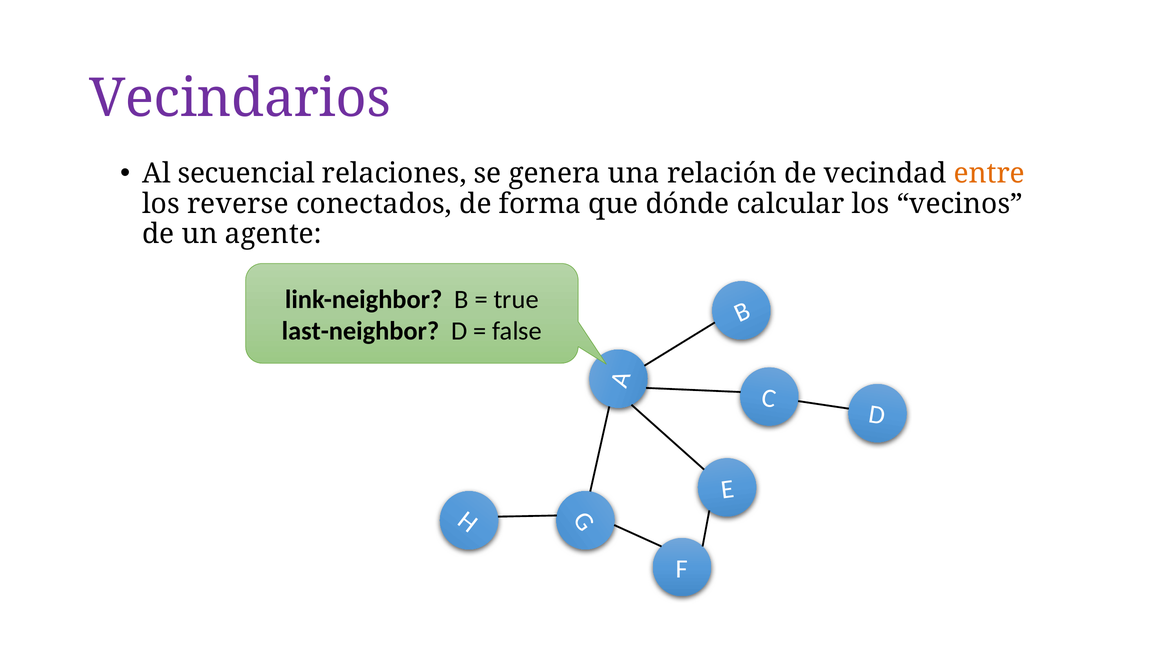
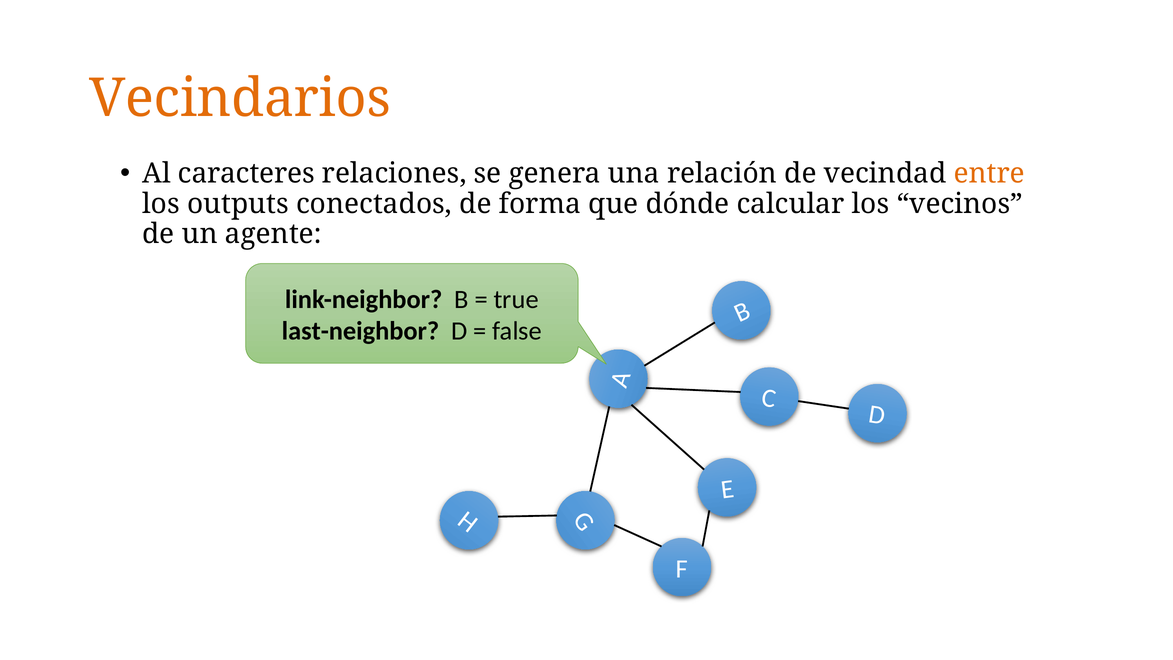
Vecindarios colour: purple -> orange (240, 99)
secuencial: secuencial -> caracteres (246, 173)
reverse: reverse -> outputs (238, 204)
